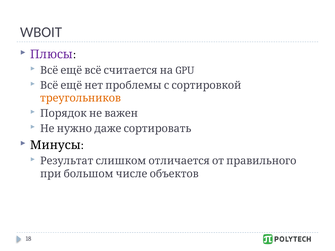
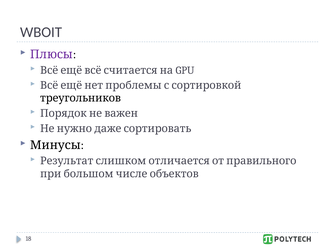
треугольников colour: orange -> black (81, 98)
